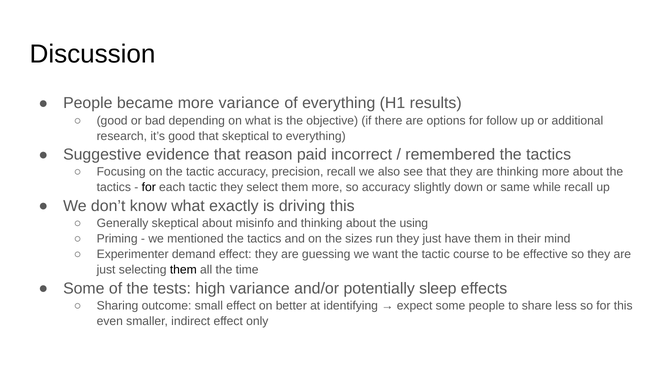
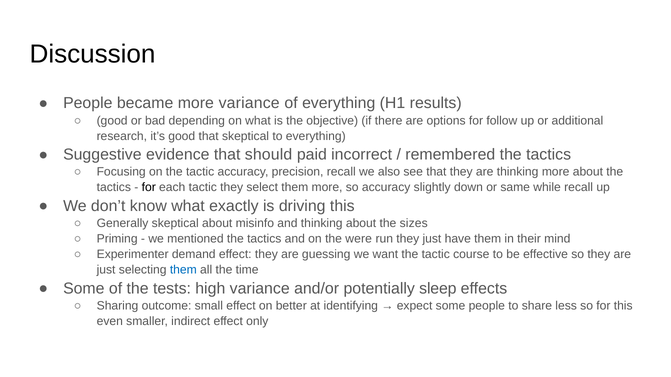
reason: reason -> should (269, 155)
using: using -> sizes (414, 224)
sizes: sizes -> were (359, 239)
them colour: black -> blue (183, 270)
